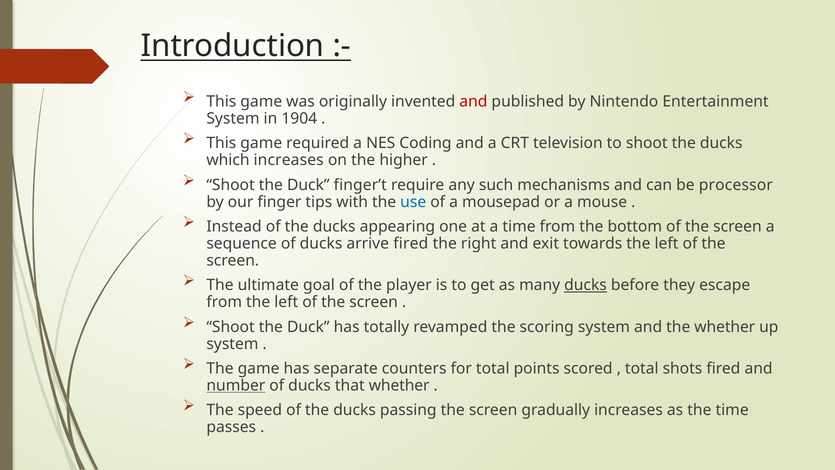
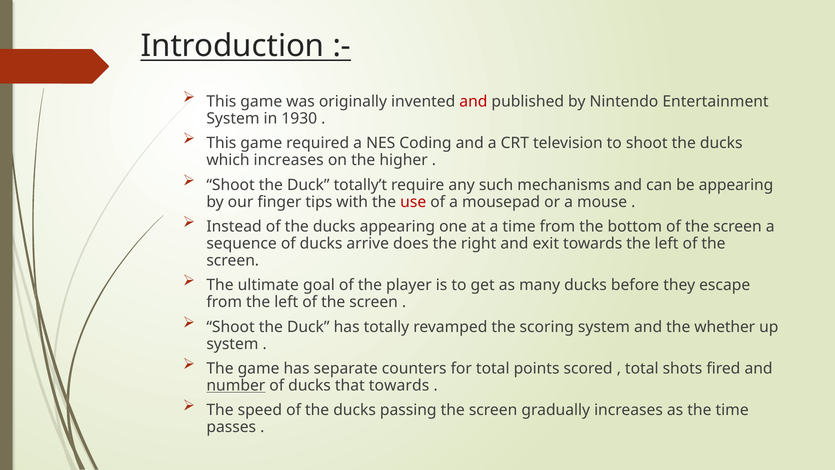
1904: 1904 -> 1930 (299, 118)
finger’t: finger’t -> totally’t (360, 185)
be processor: processor -> appearing (736, 185)
use colour: blue -> red (413, 202)
arrive fired: fired -> does (411, 243)
ducks underline: present -> none (586, 285)
that whether: whether -> towards (399, 385)
